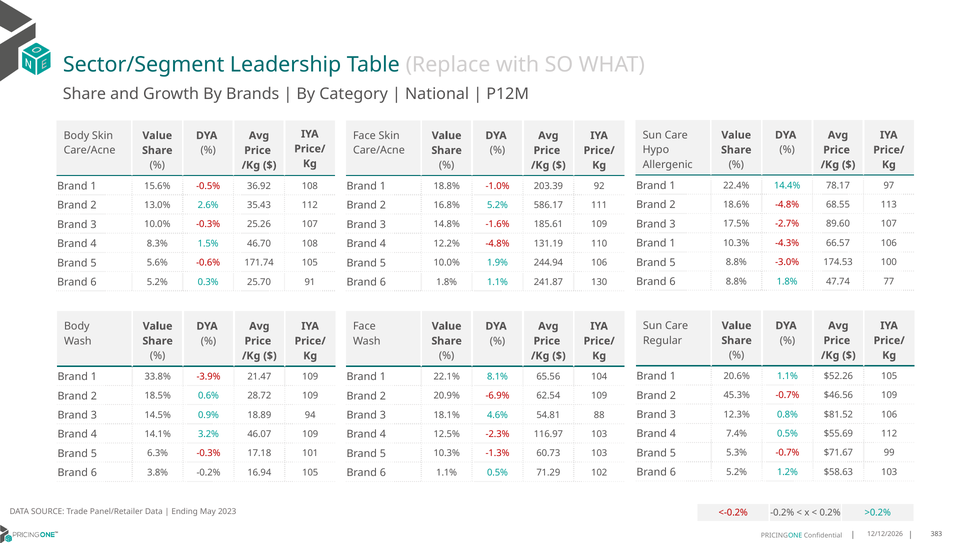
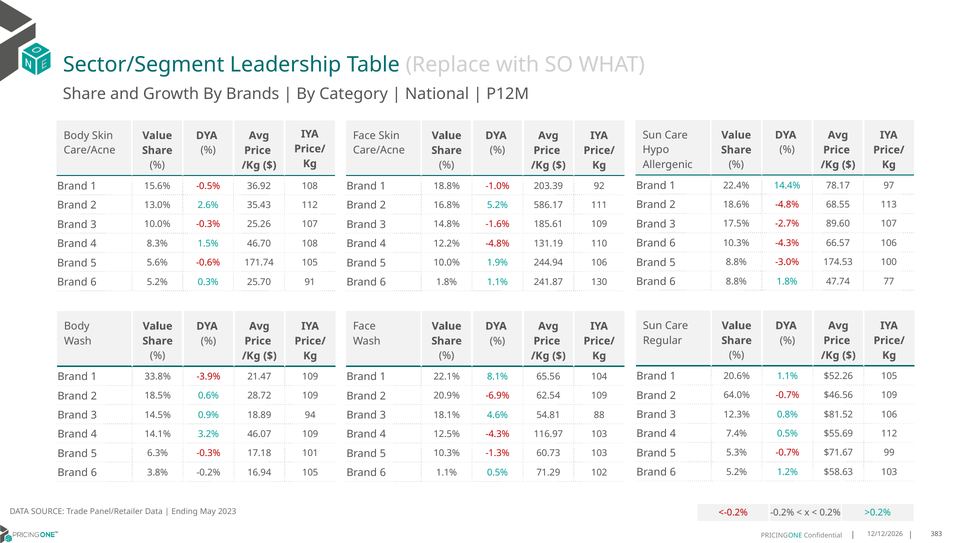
1: 1 -> 6 (672, 243)
45.3%: 45.3% -> 64.0% (737, 396)
12.5% -2.3%: -2.3% -> -4.3% (498, 434)
